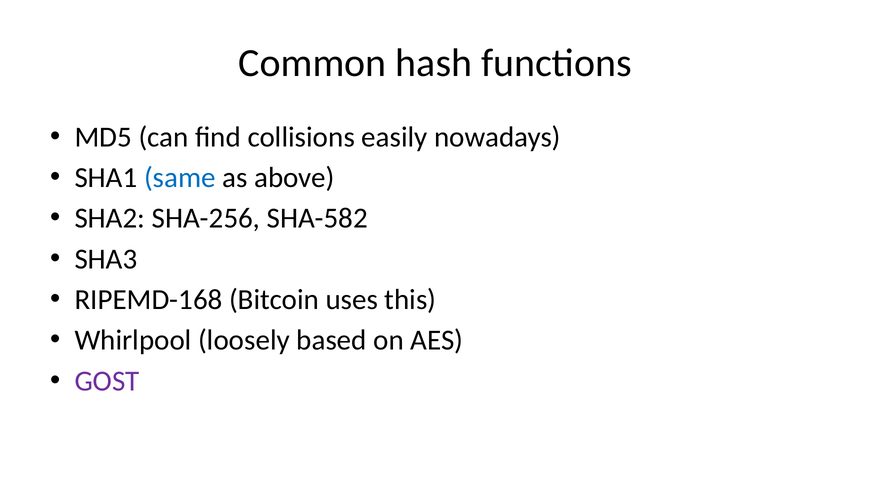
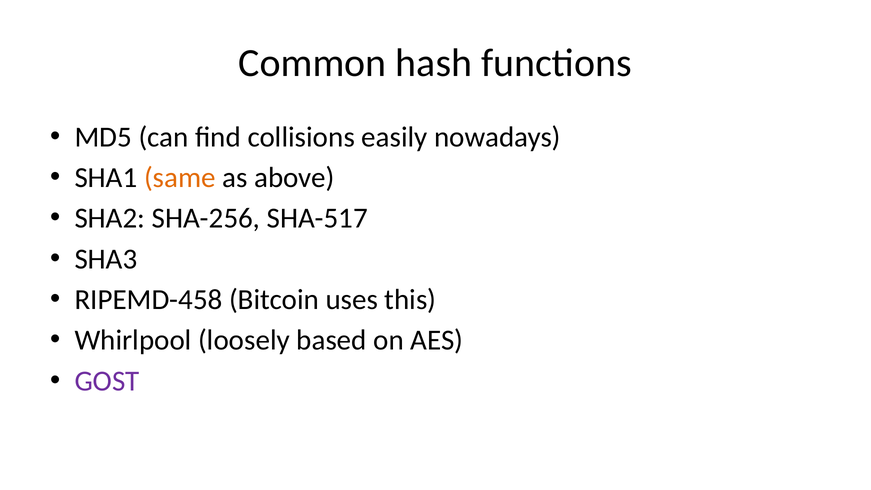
same colour: blue -> orange (180, 178)
SHA-582: SHA-582 -> SHA-517 (317, 218)
RIPEMD-168: RIPEMD-168 -> RIPEMD-458 (149, 300)
